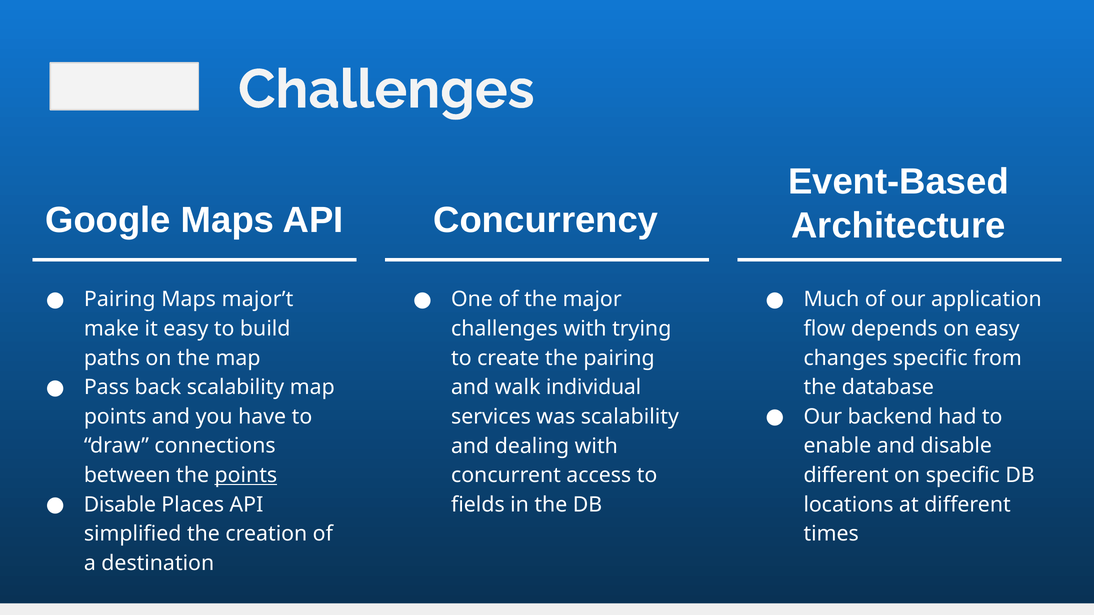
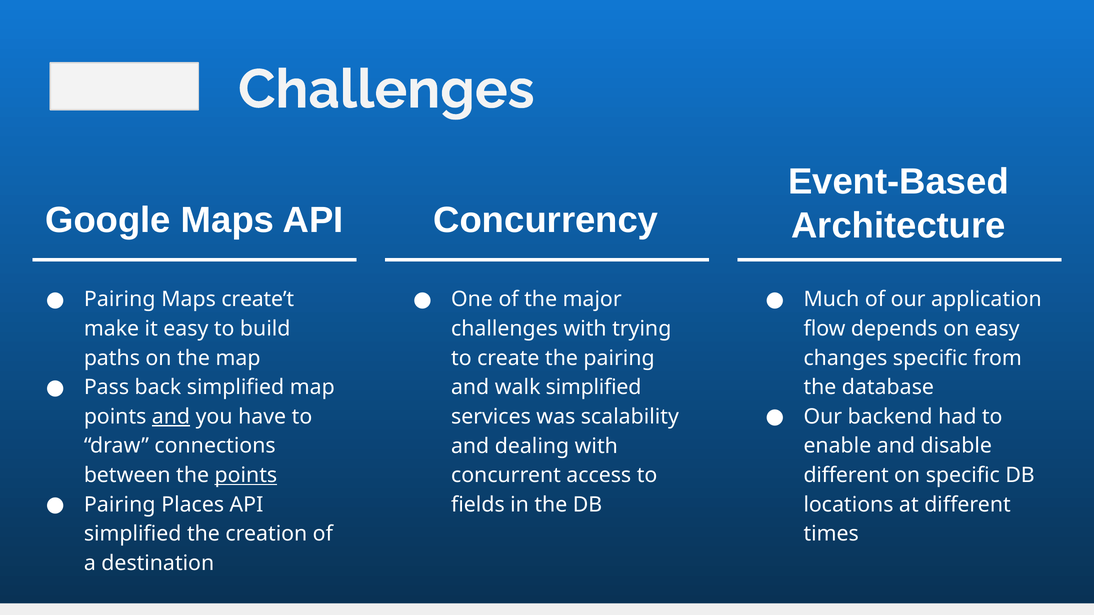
major’t: major’t -> create’t (258, 300)
back scalability: scalability -> simplified (236, 388)
walk individual: individual -> simplified (594, 388)
and underline: none -> present (171, 417)
Disable: Disable -> Pairing (120, 505)
